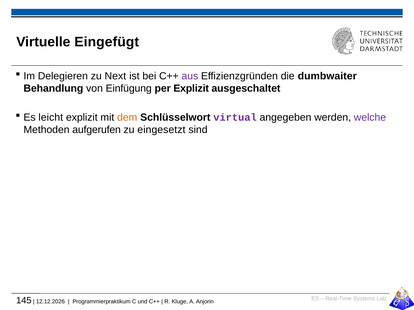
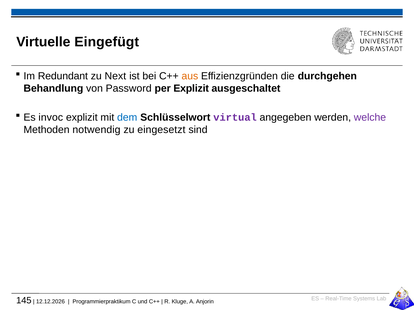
Delegieren: Delegieren -> Redundant (63, 76)
aus colour: purple -> orange (190, 76)
dumbwaiter: dumbwaiter -> durchgehen (327, 76)
Einfügung: Einfügung -> Password (129, 89)
leicht: leicht -> invoc (51, 118)
dem colour: orange -> blue (127, 118)
aufgerufen: aufgerufen -> notwendig (96, 130)
